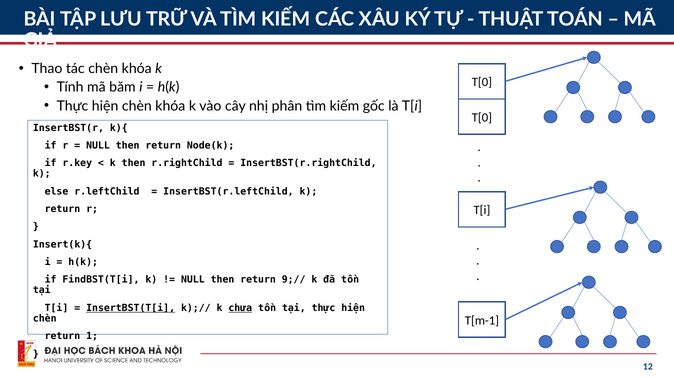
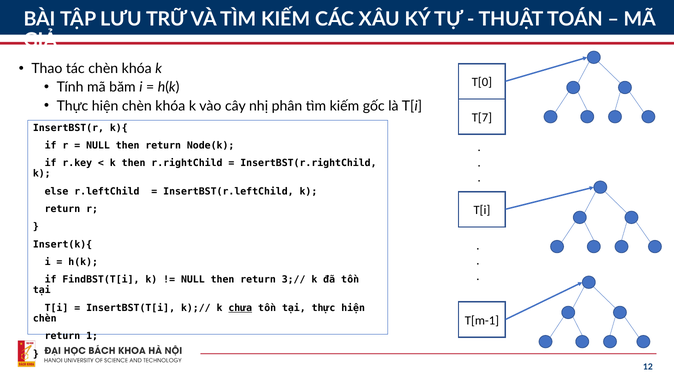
T[0: T[0 -> T[7 (482, 118)
9;//: 9;// -> 3;// (294, 280)
InsertBST(T[i underline: present -> none (131, 308)
